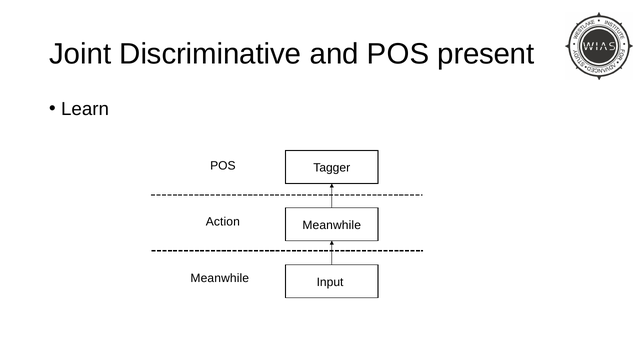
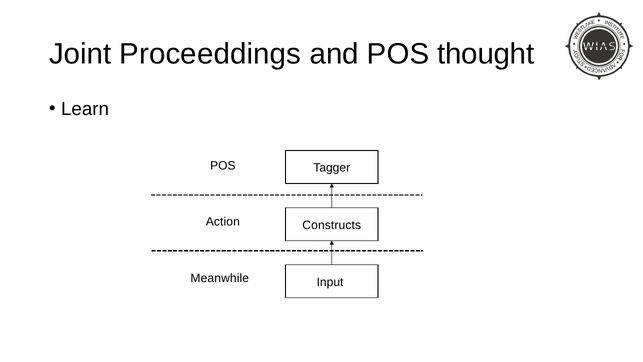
Discriminative: Discriminative -> Proceeddings (210, 54)
present: present -> thought (486, 54)
Meanwhile: Meanwhile -> Constructs (332, 225)
